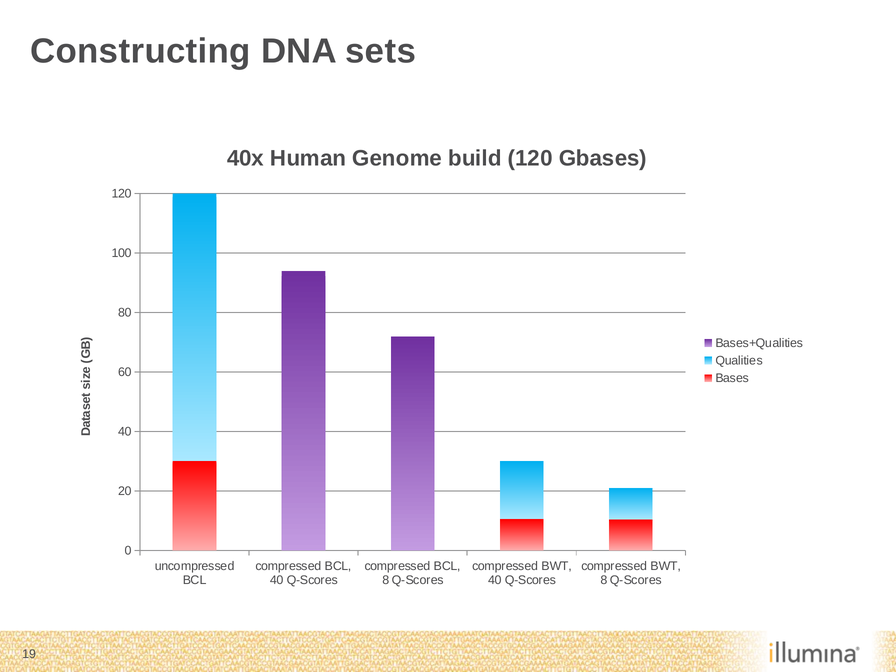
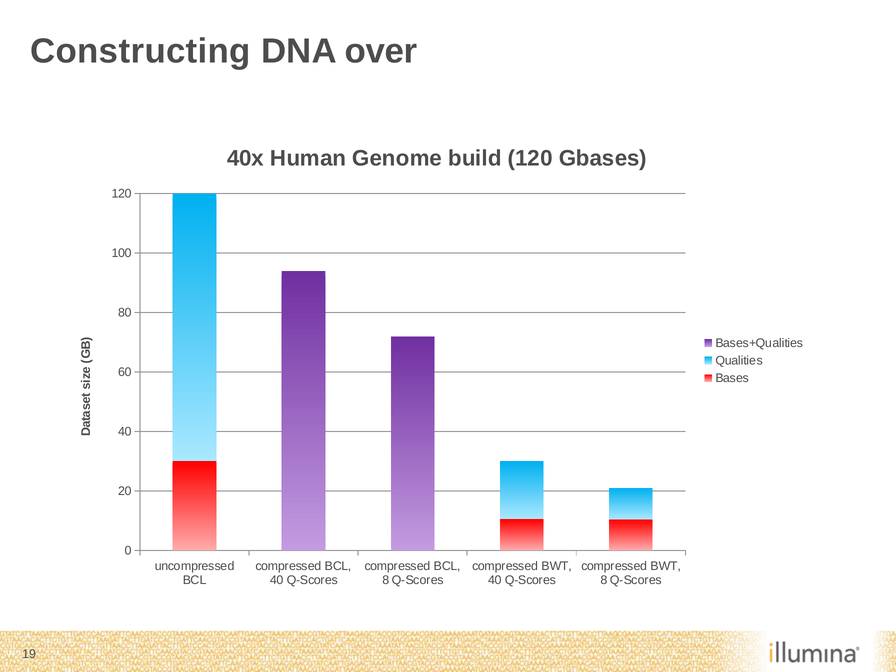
sets: sets -> over (381, 51)
